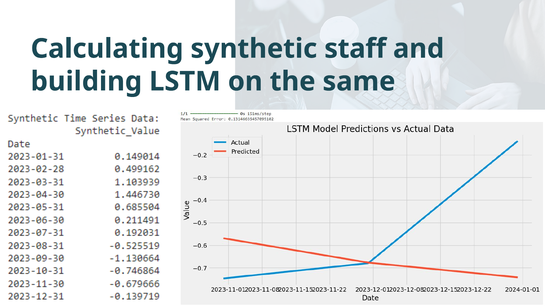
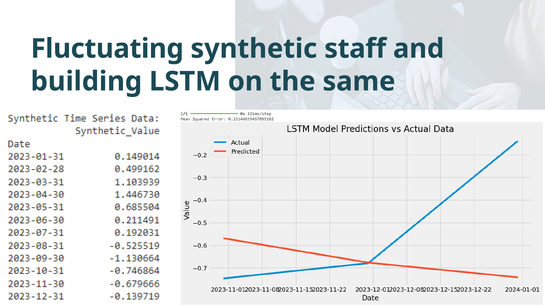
Calculating: Calculating -> Fluctuating (107, 49)
